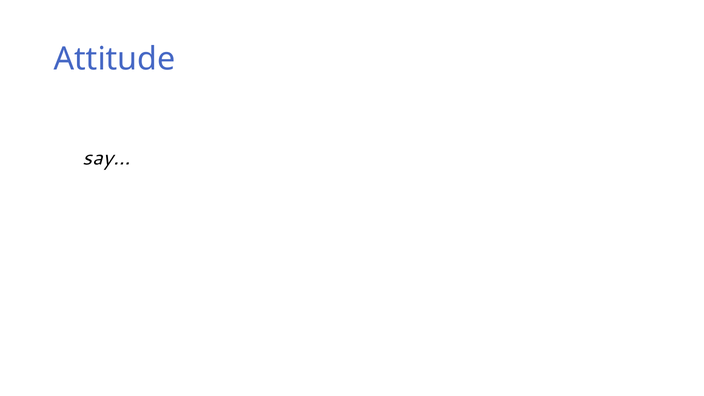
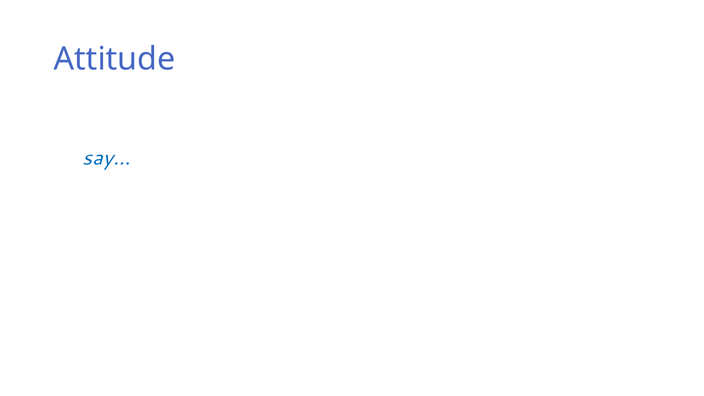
say… colour: black -> blue (106, 158)
